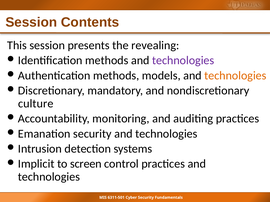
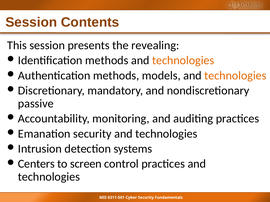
technologies colour: purple -> orange (183, 61)
culture: culture -> passive (36, 104)
Implicit: Implicit -> Centers (36, 164)
